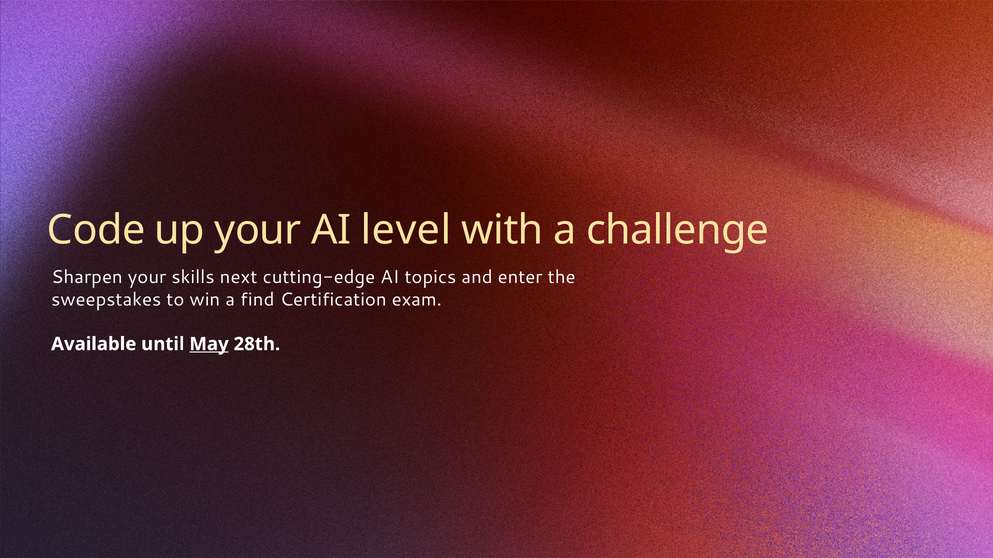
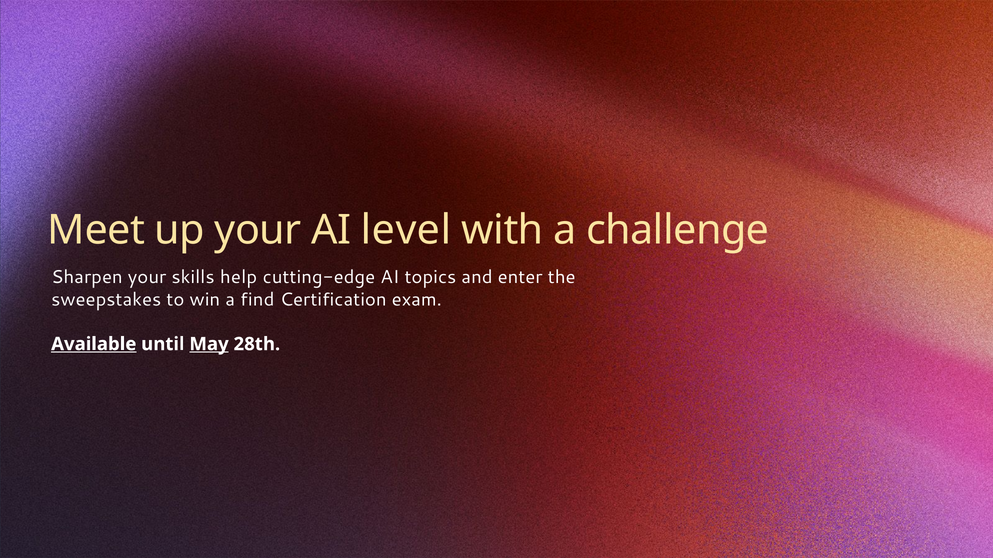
Code: Code -> Meet (96, 231)
next: next -> help (239, 277)
Available underline: none -> present (94, 344)
